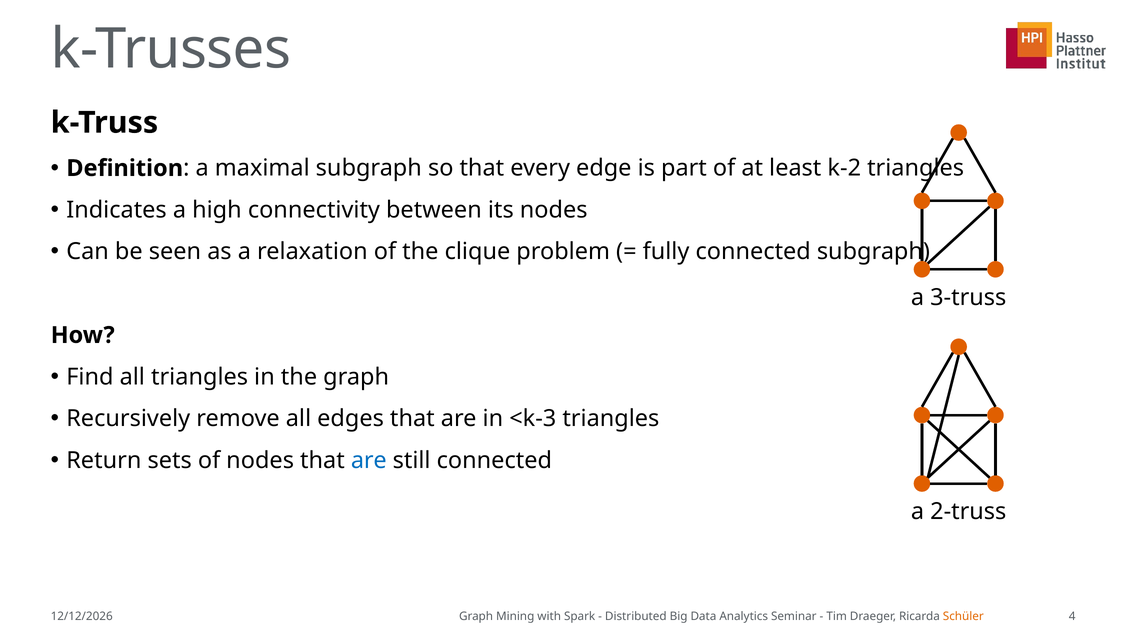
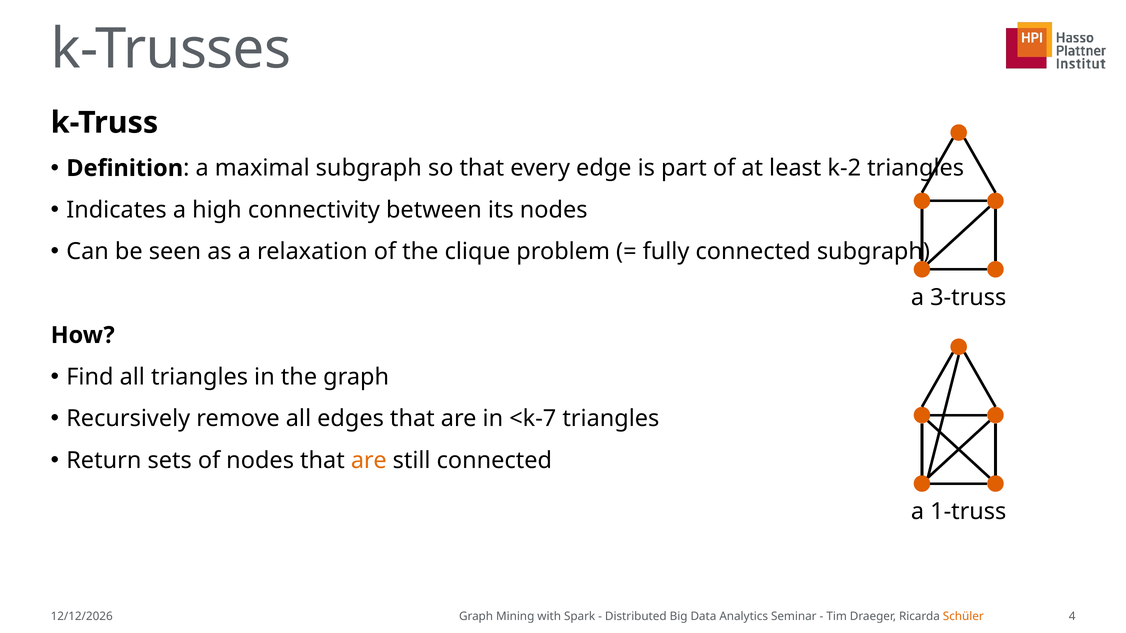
<k-3: <k-3 -> <k-7 (533, 419)
are colour: blue -> orange (369, 461)
2-truss: 2-truss -> 1-truss (968, 512)
